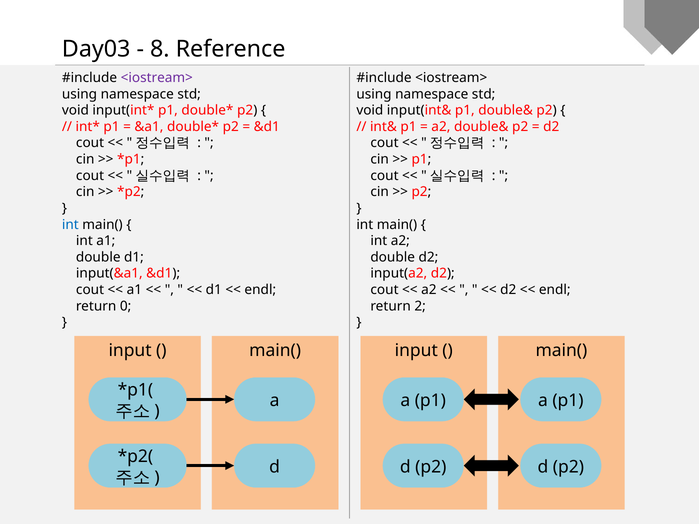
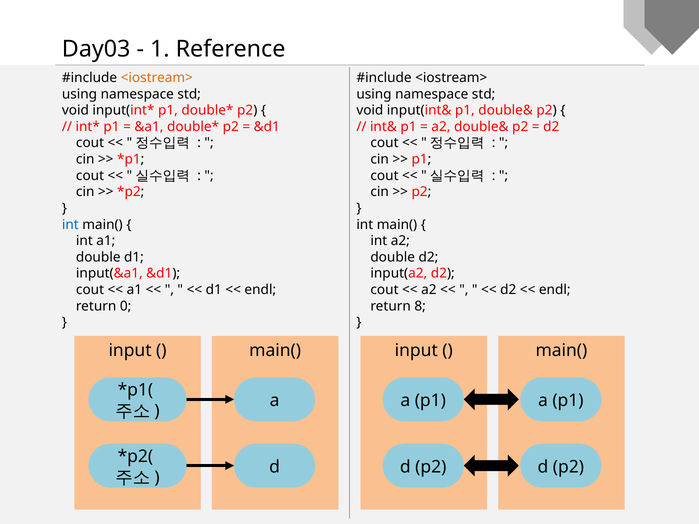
8: 8 -> 1 (160, 49)
<iostream> colour: purple -> orange (157, 78)
2: 2 -> 8 (420, 306)
